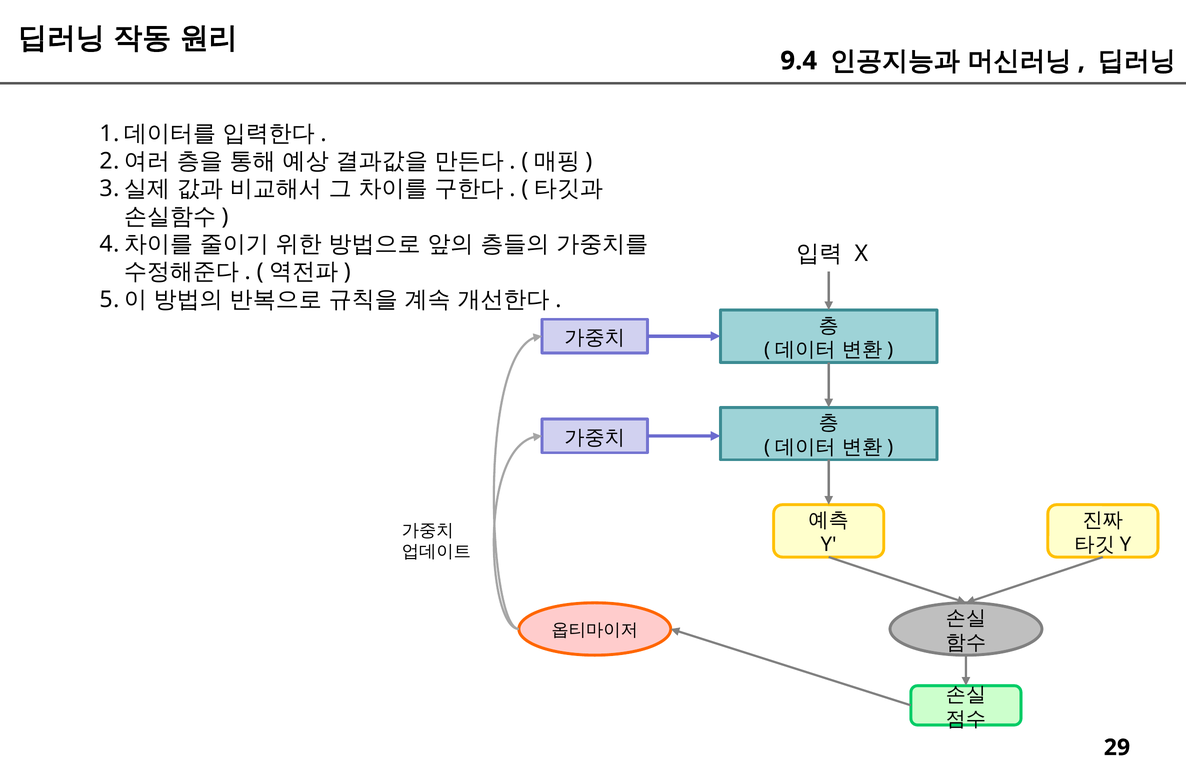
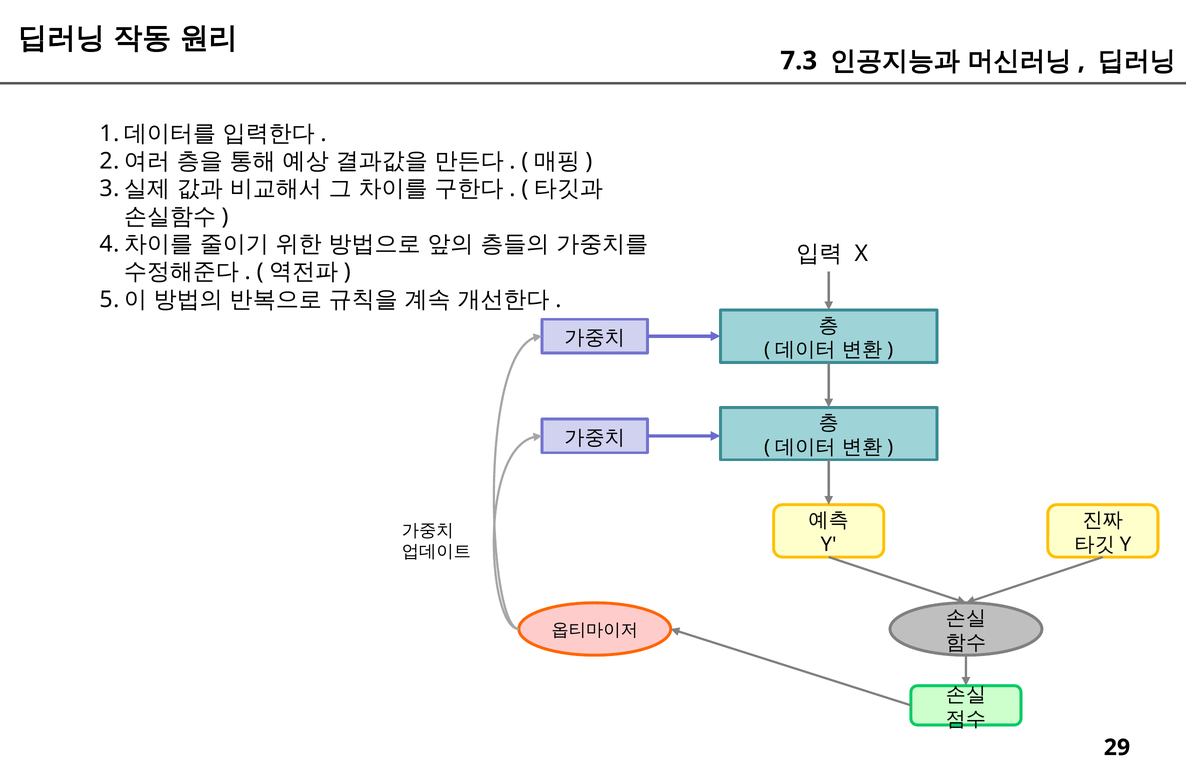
9.4: 9.4 -> 7.3 (799, 61)
